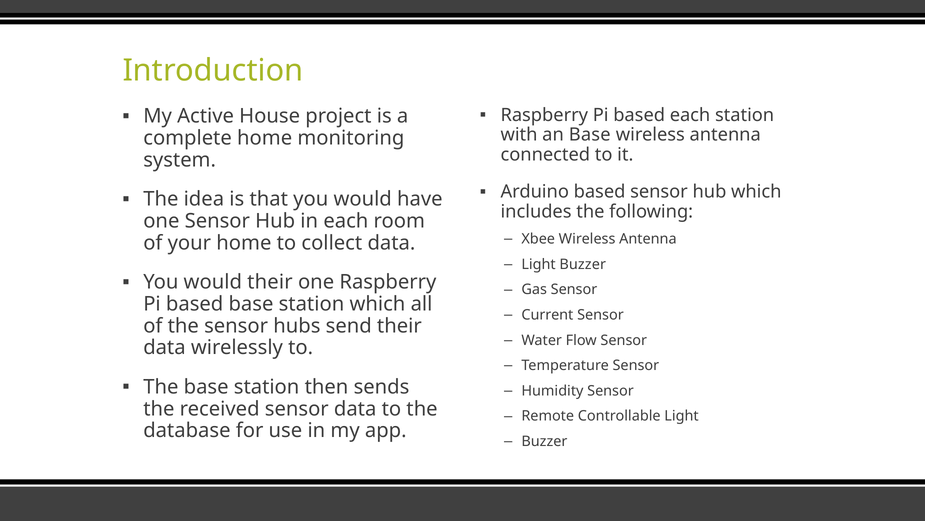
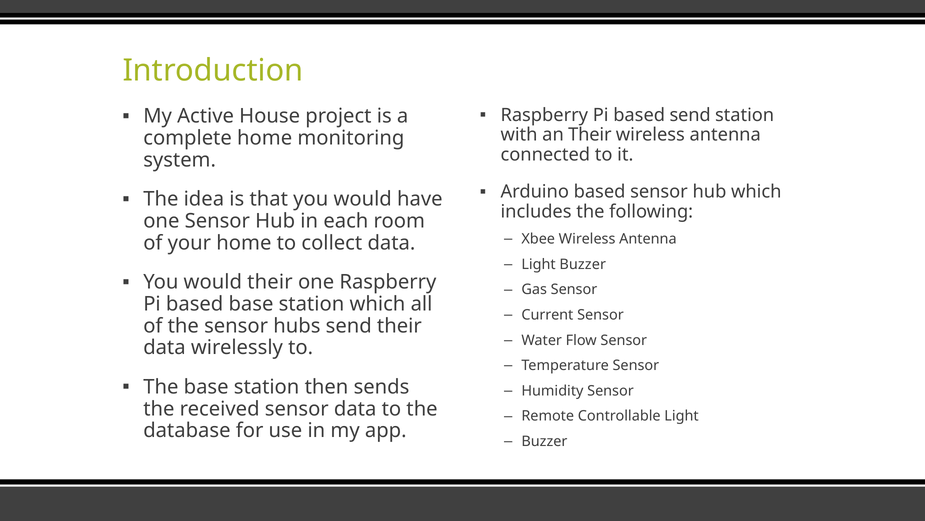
based each: each -> send (690, 115)
an Base: Base -> Their (590, 135)
